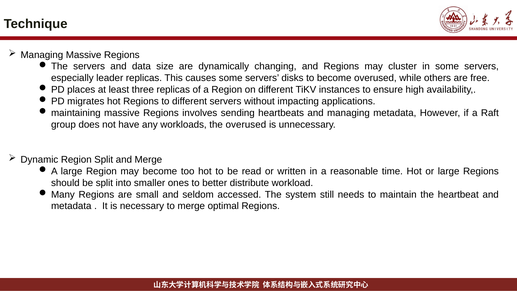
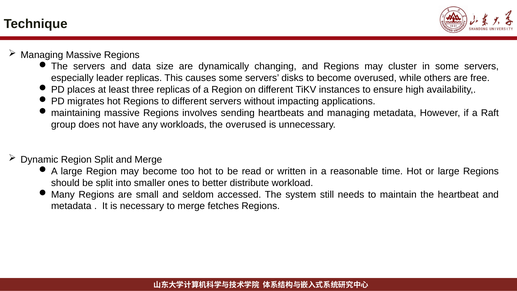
optimal: optimal -> fetches (223, 206)
